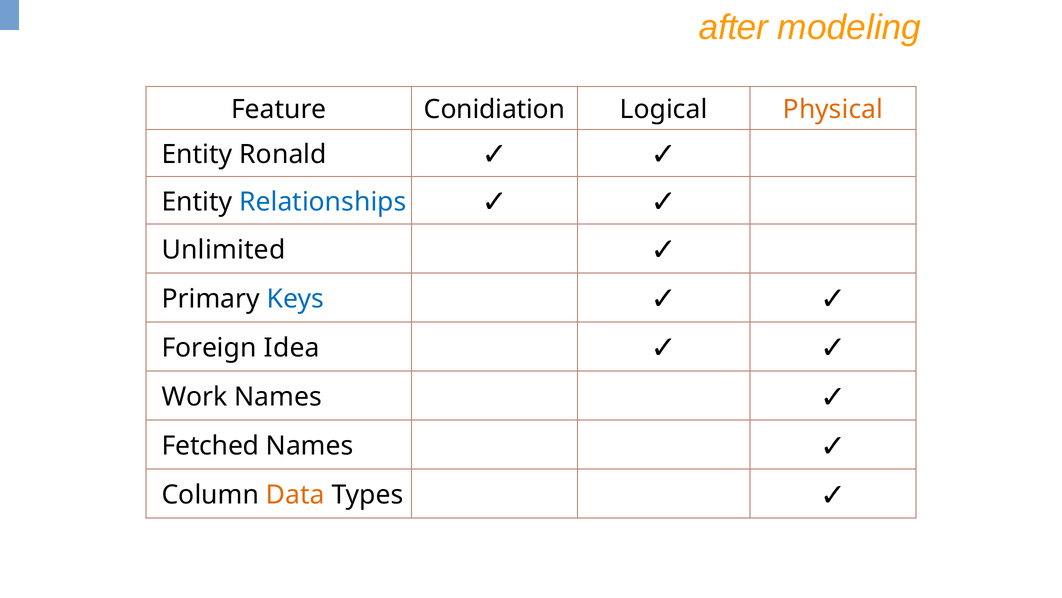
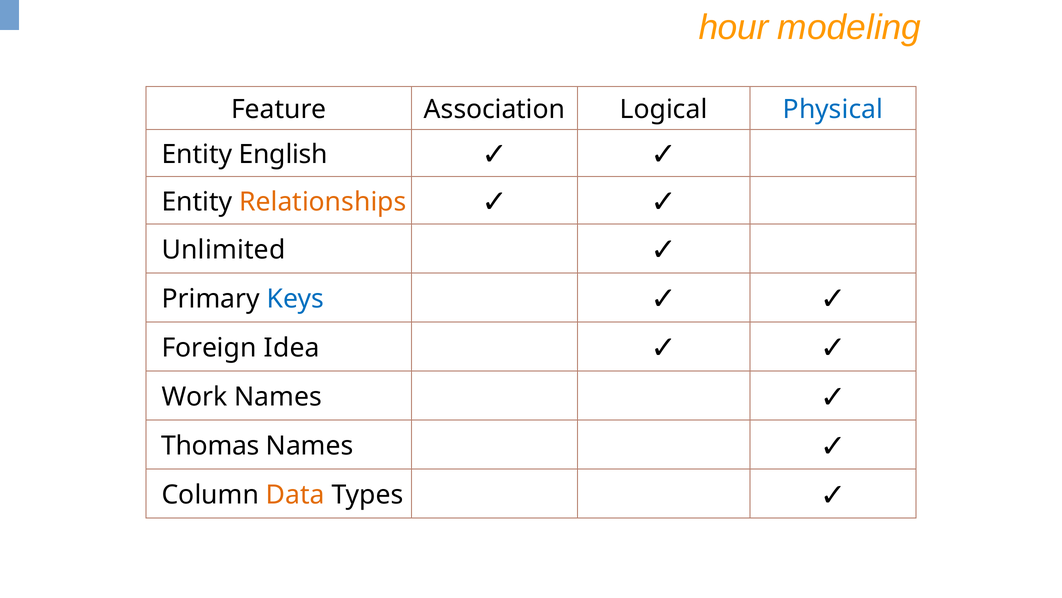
after: after -> hour (733, 28)
Conidiation: Conidiation -> Association (494, 109)
Physical colour: orange -> blue (833, 109)
Ronald: Ronald -> English (283, 154)
Relationships colour: blue -> orange (323, 202)
Fetched: Fetched -> Thomas (210, 446)
